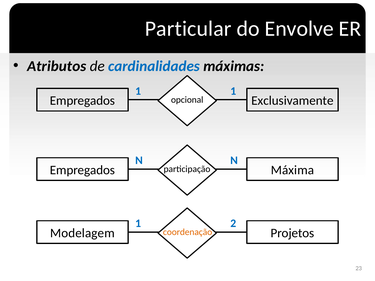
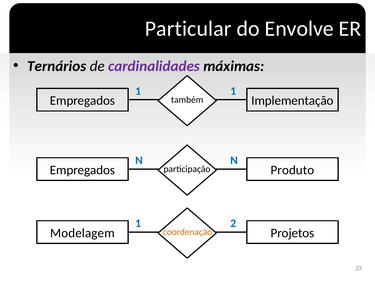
Atributos: Atributos -> Ternários (57, 66)
cardinalidades colour: blue -> purple (154, 66)
Exclusivamente: Exclusivamente -> Implementação (292, 101)
opcional: opcional -> também (187, 100)
Máxima: Máxima -> Produto (292, 170)
